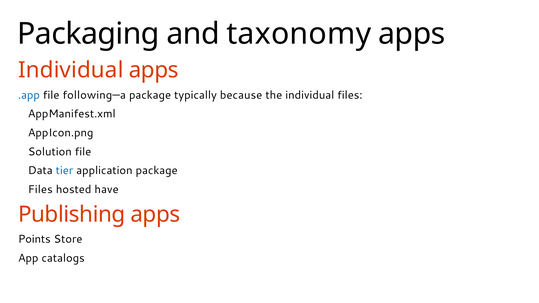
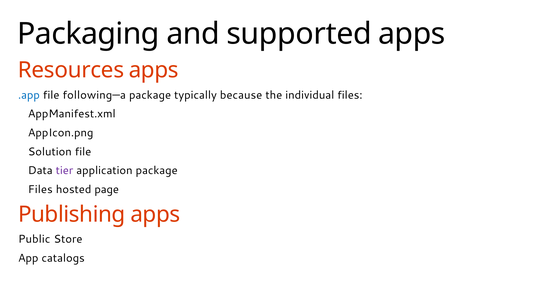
taxonomy: taxonomy -> supported (299, 34)
Individual: Individual -> Resources (71, 70)
tier colour: blue -> purple (64, 171)
have: have -> page (107, 189)
Points: Points -> Public (34, 239)
